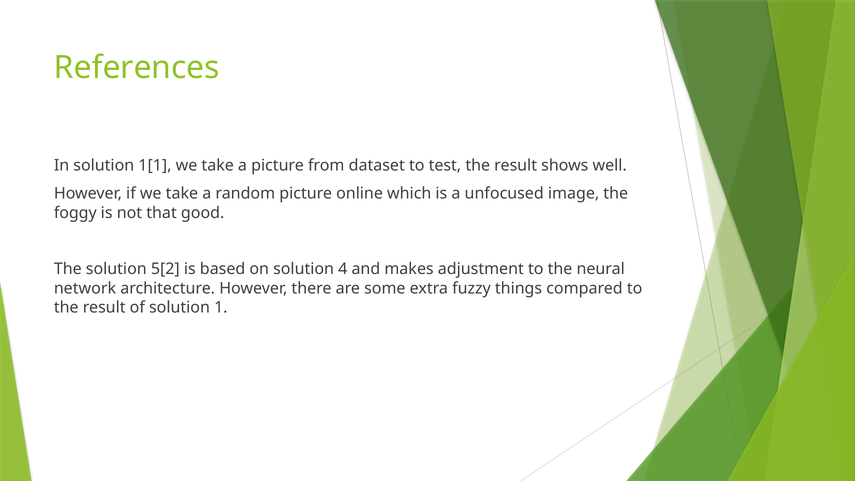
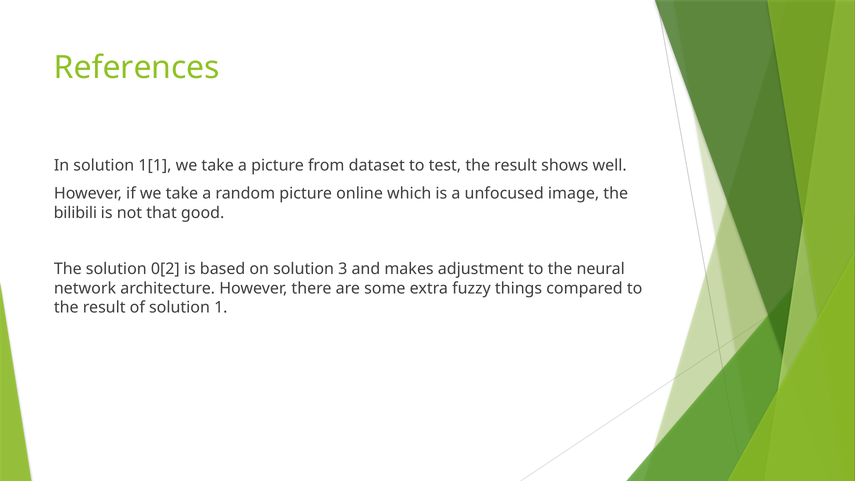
foggy: foggy -> bilibili (75, 213)
5[2: 5[2 -> 0[2 (165, 269)
4: 4 -> 3 (343, 269)
